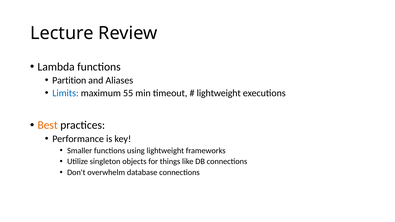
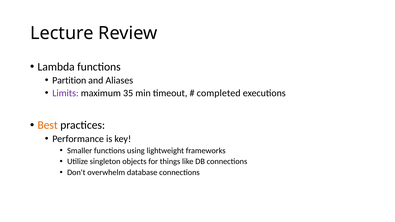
Limits colour: blue -> purple (65, 93)
55: 55 -> 35 (128, 93)
lightweight: lightweight -> completed (219, 93)
